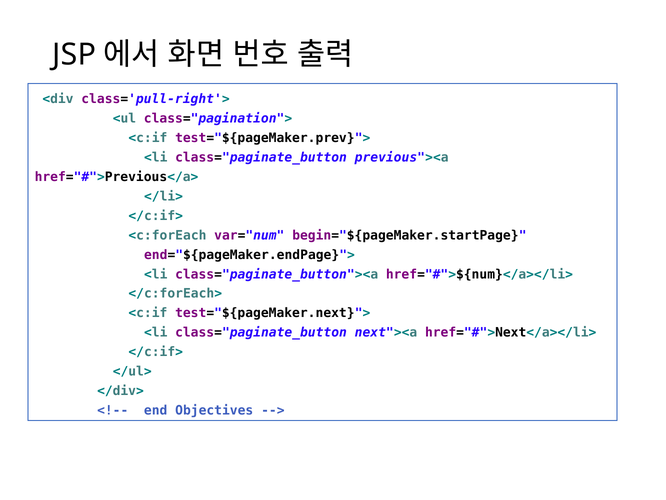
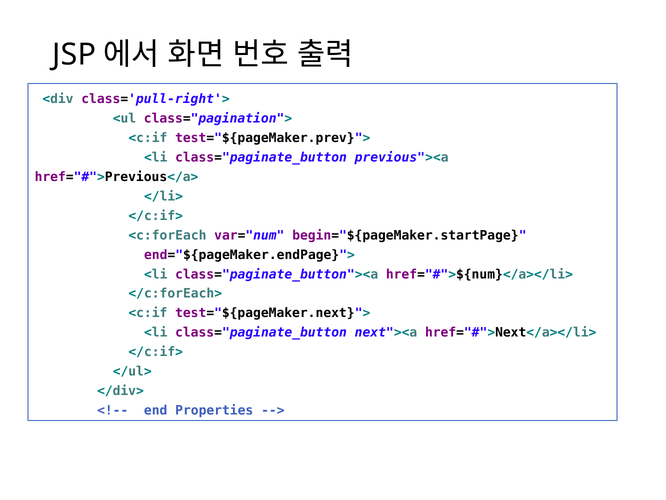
Objectives: Objectives -> Properties (214, 410)
